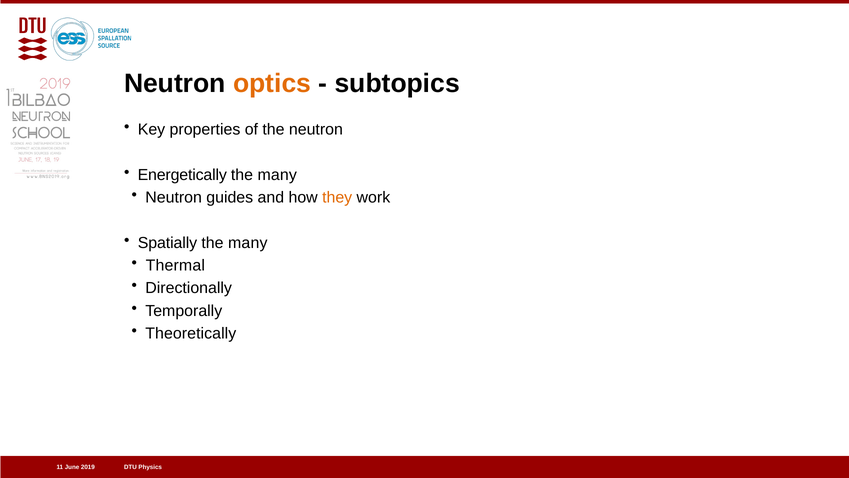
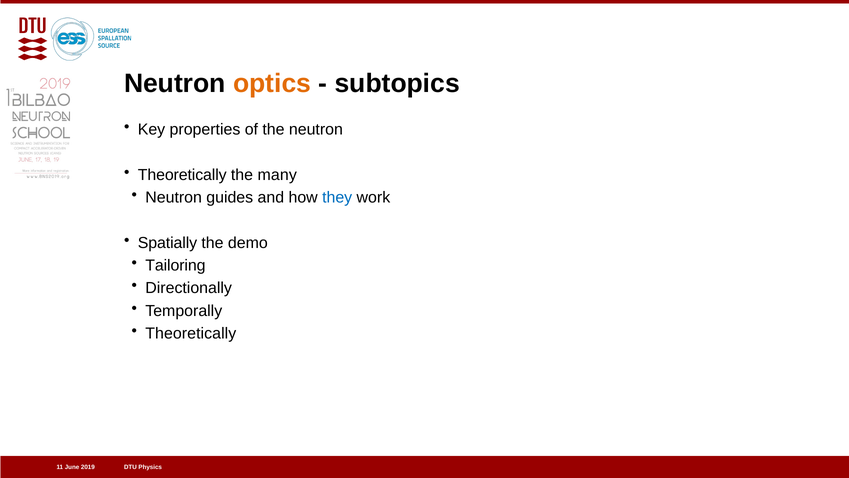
Energetically: Energetically -> Theoretically (182, 175)
they colour: orange -> blue (337, 197)
many: many -> demo (248, 243)
Thermal: Thermal -> Tailoring (175, 265)
